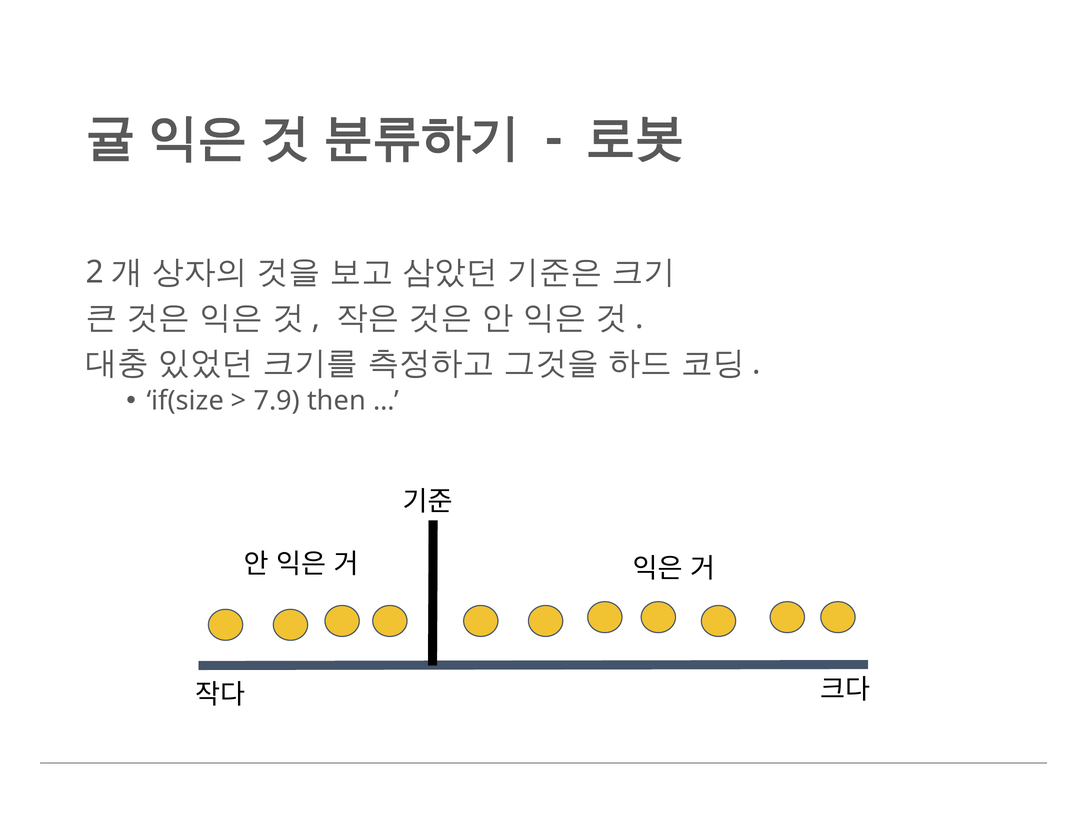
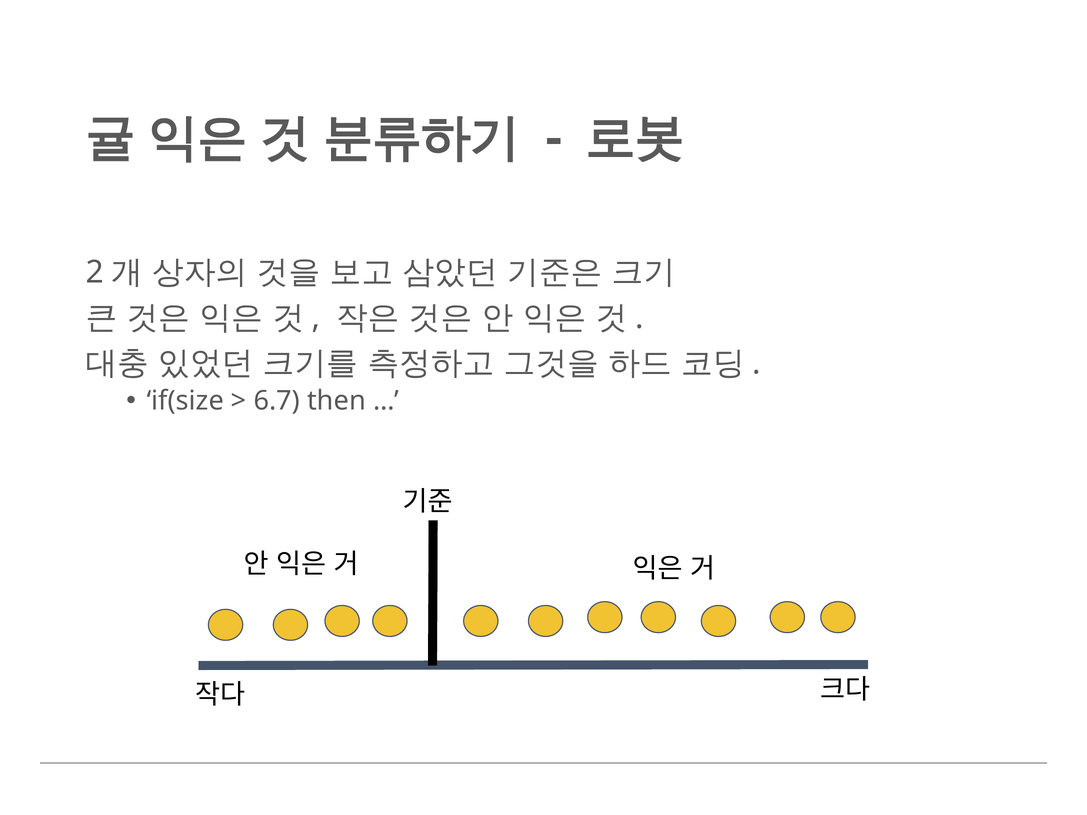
7.9: 7.9 -> 6.7 (277, 401)
